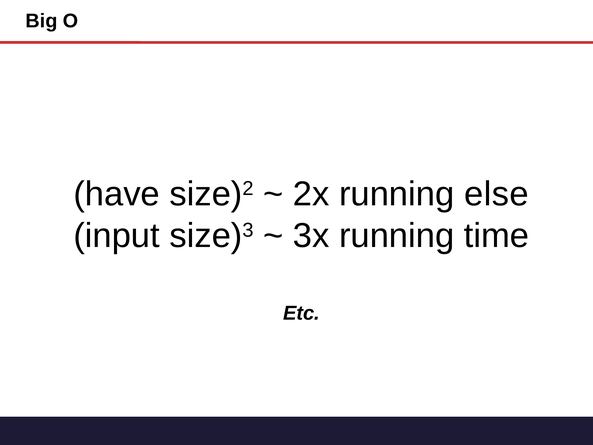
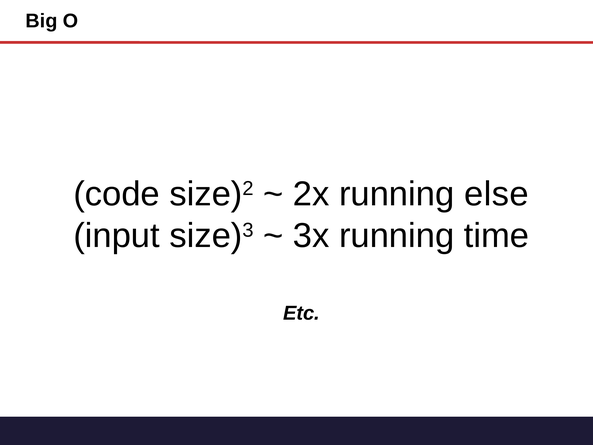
have: have -> code (117, 194)
